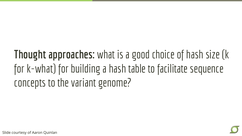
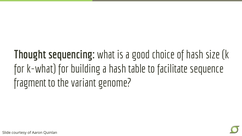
approaches: approaches -> sequencing (72, 55)
concepts: concepts -> fragment (30, 83)
